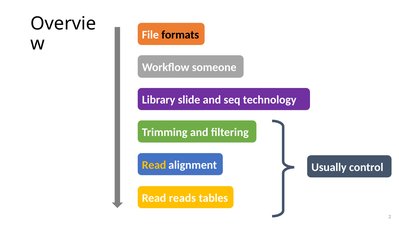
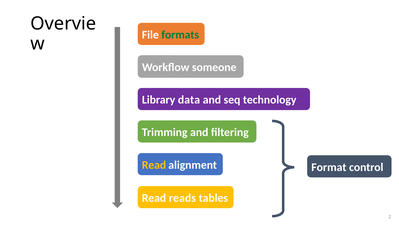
formats colour: black -> green (180, 35)
slide: slide -> data (189, 100)
Usually: Usually -> Format (329, 167)
